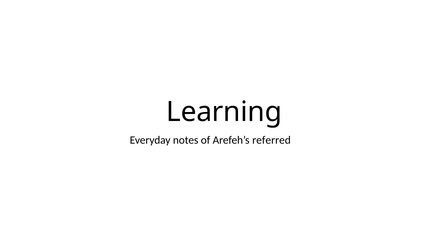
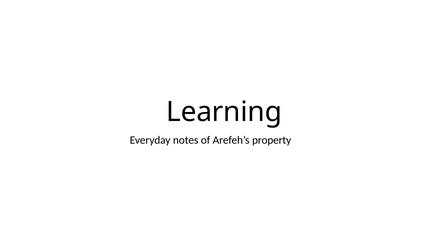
referred: referred -> property (272, 140)
